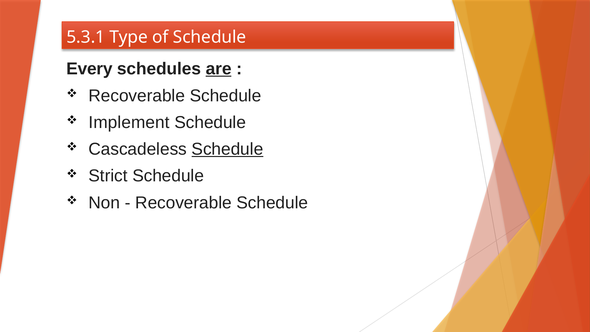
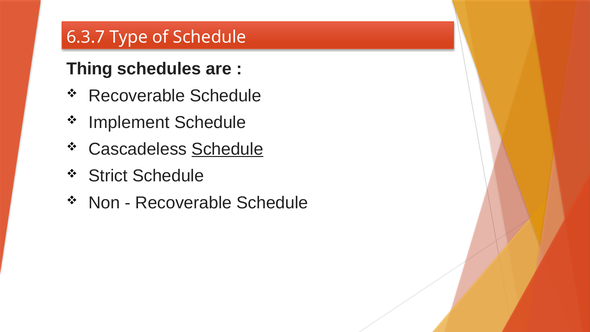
5.3.1: 5.3.1 -> 6.3.7 (86, 37)
Every: Every -> Thing (89, 69)
are underline: present -> none (219, 69)
